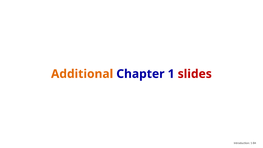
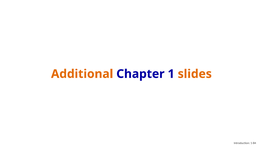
slides colour: red -> orange (195, 74)
